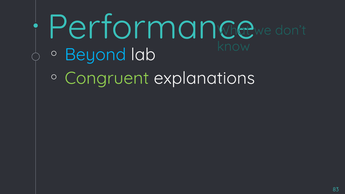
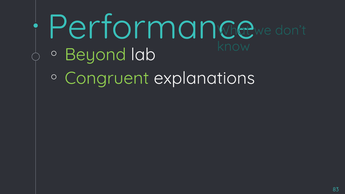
Beyond colour: light blue -> light green (95, 55)
